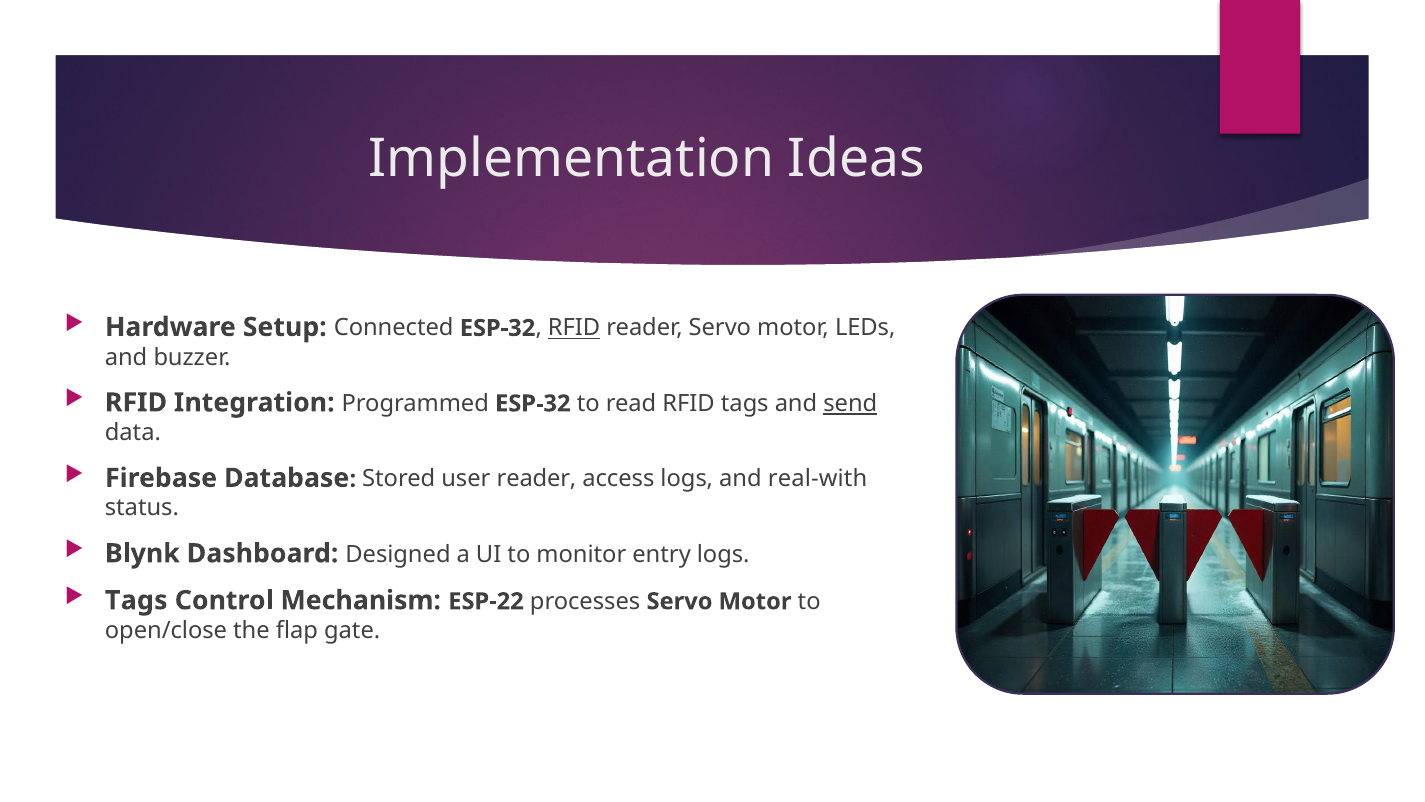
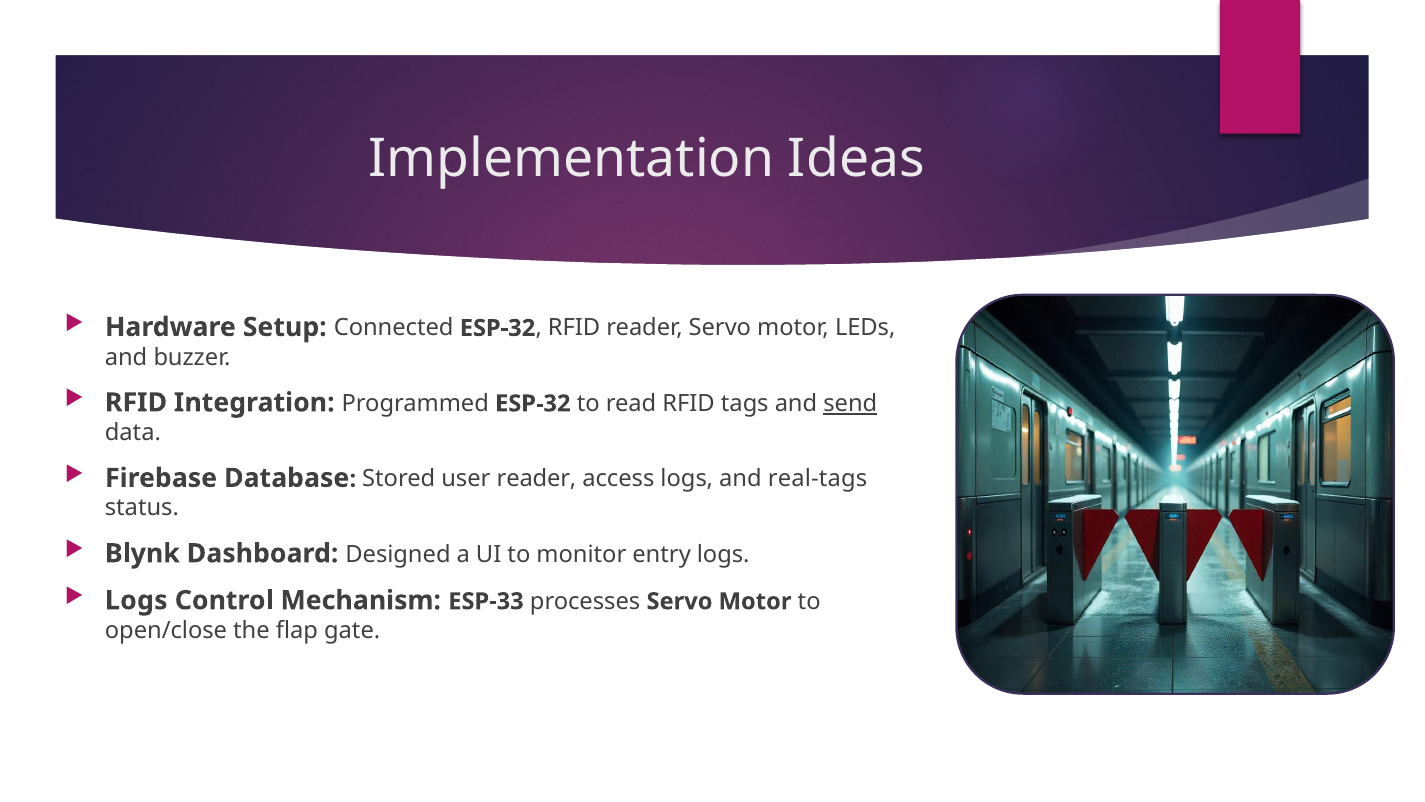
RFID underline: present -> none (574, 328)
real-with: real-with -> real-tags (818, 479)
Tags: Tags -> Logs (136, 600)
ESP-22: ESP-22 -> ESP-33 (486, 601)
